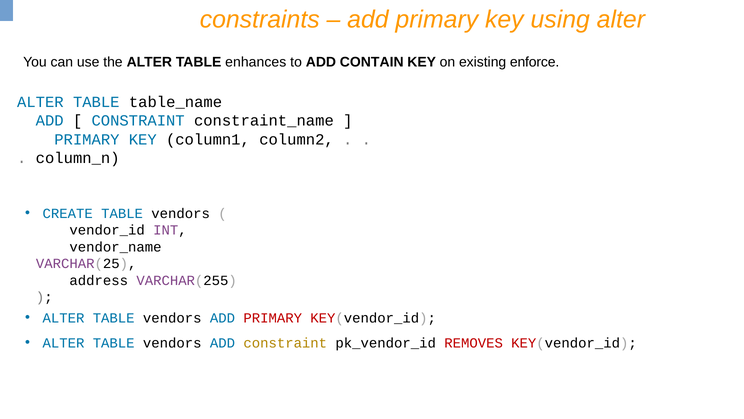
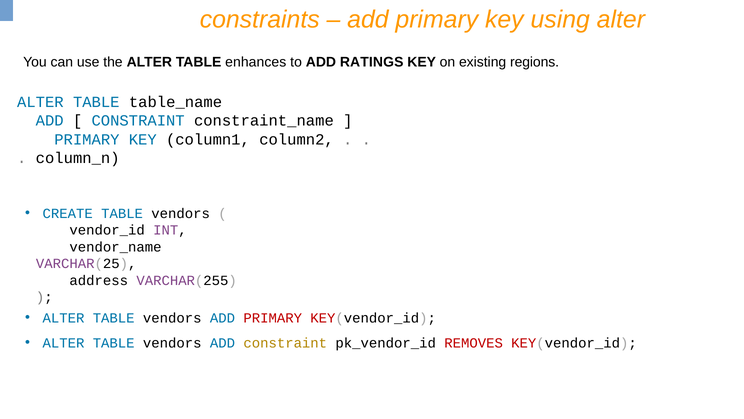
CONTAIN: CONTAIN -> RATINGS (372, 62)
enforce: enforce -> regions (535, 62)
